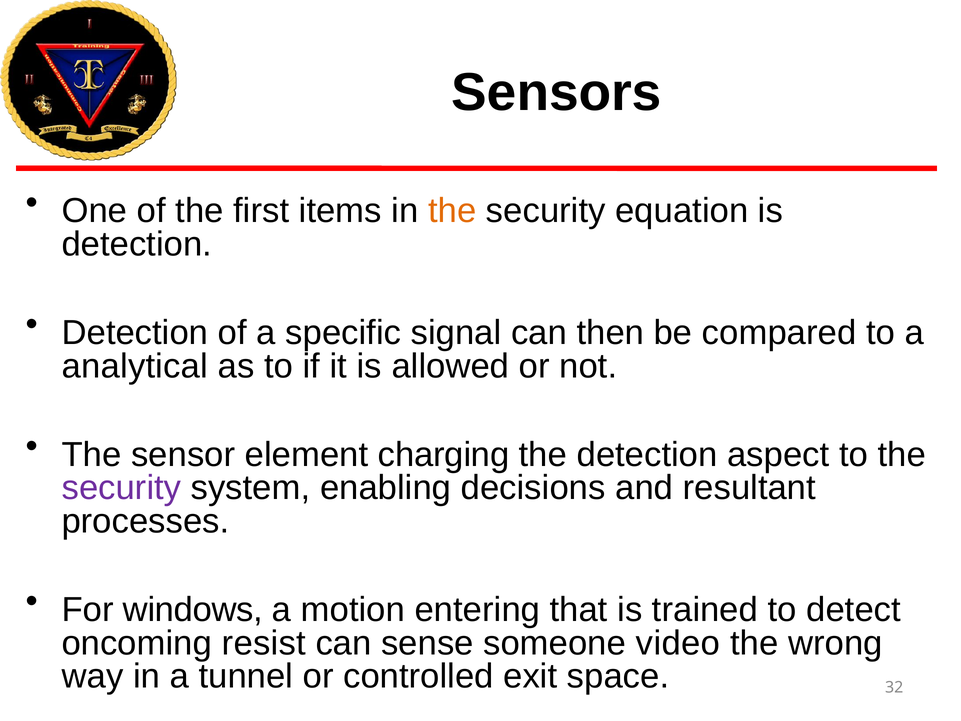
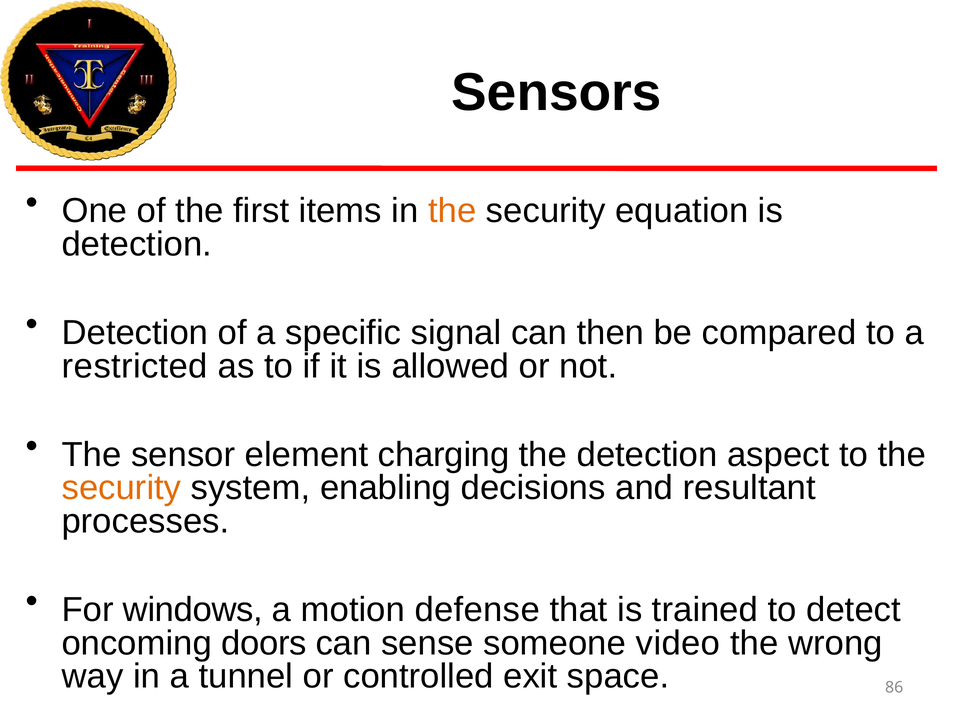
analytical: analytical -> restricted (135, 366)
security colour: purple -> orange (121, 488)
entering: entering -> defense (477, 610)
resist: resist -> doors (264, 643)
32: 32 -> 86 (894, 687)
